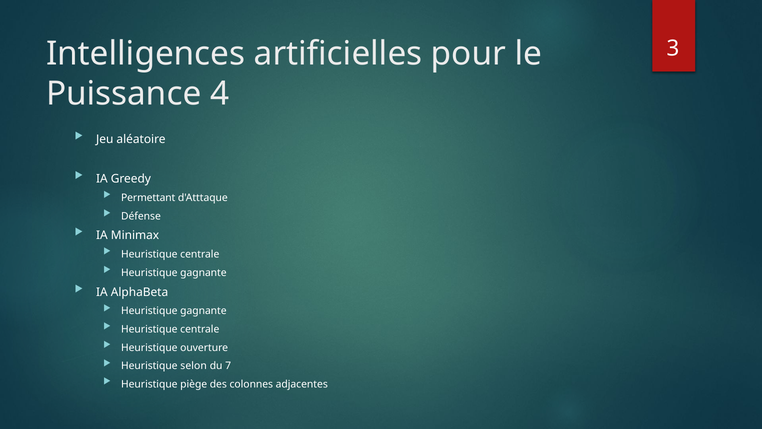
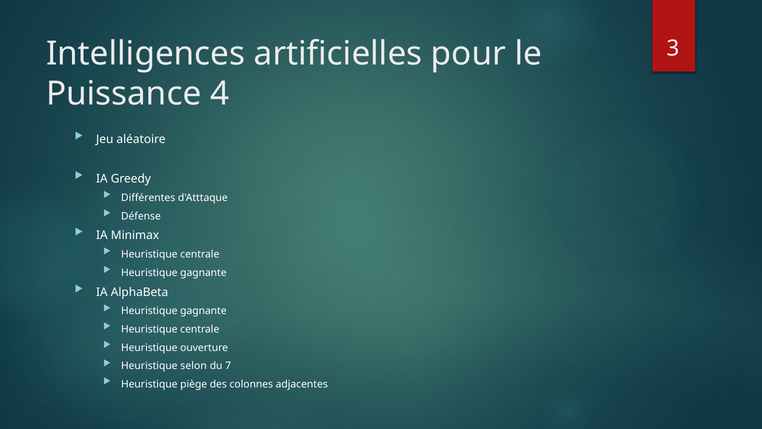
Permettant: Permettant -> Différentes (148, 198)
